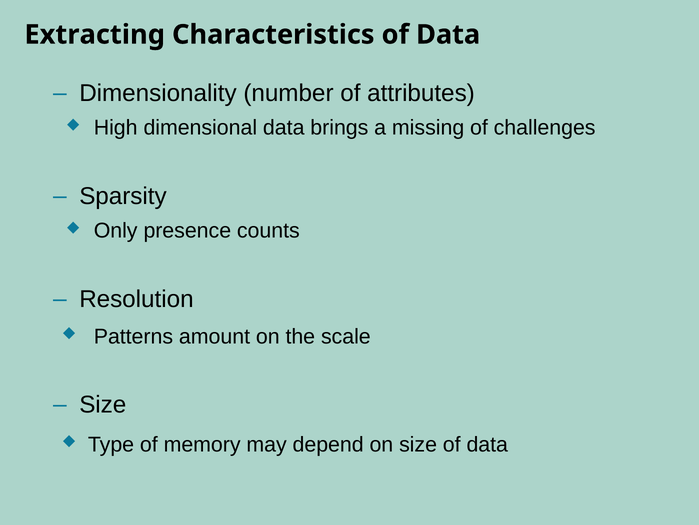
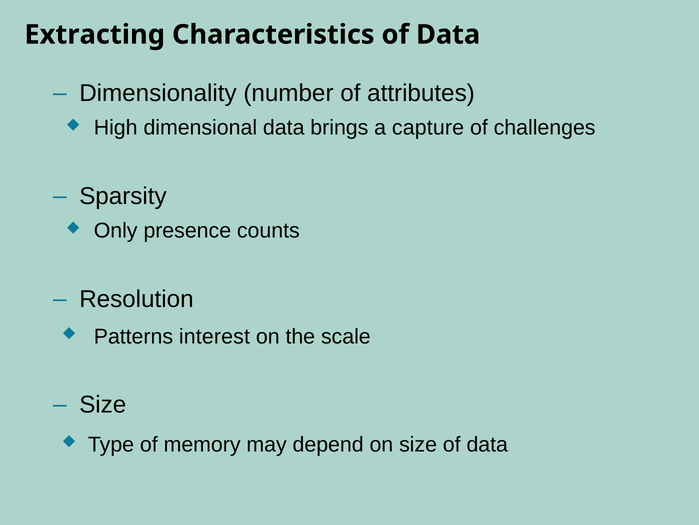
missing: missing -> capture (428, 128)
amount: amount -> interest (214, 336)
